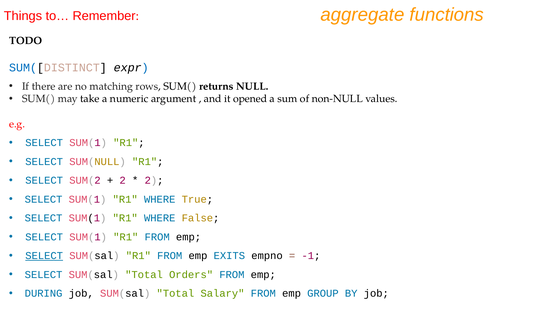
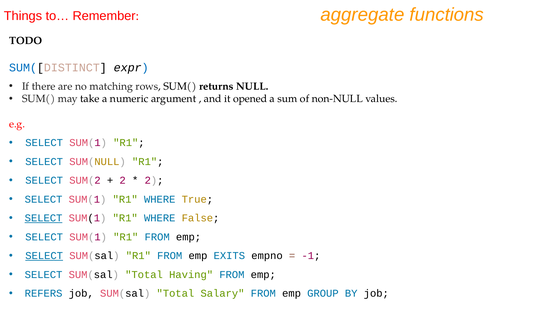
SELECT underline: none -> present (44, 218)
Orders: Orders -> Having (191, 275)
DURING: DURING -> REFERS (44, 293)
